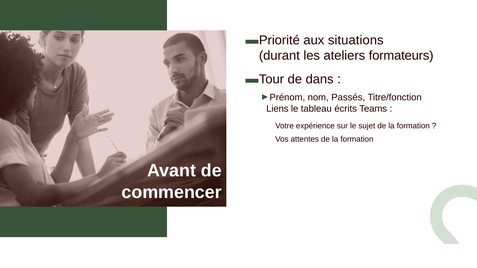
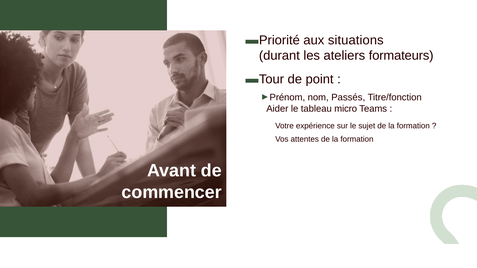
dans: dans -> point (320, 79)
Liens: Liens -> Aider (277, 109)
écrits: écrits -> micro (346, 109)
